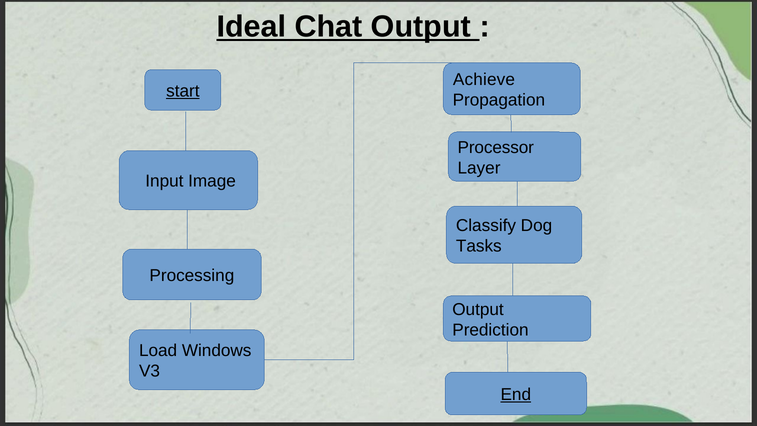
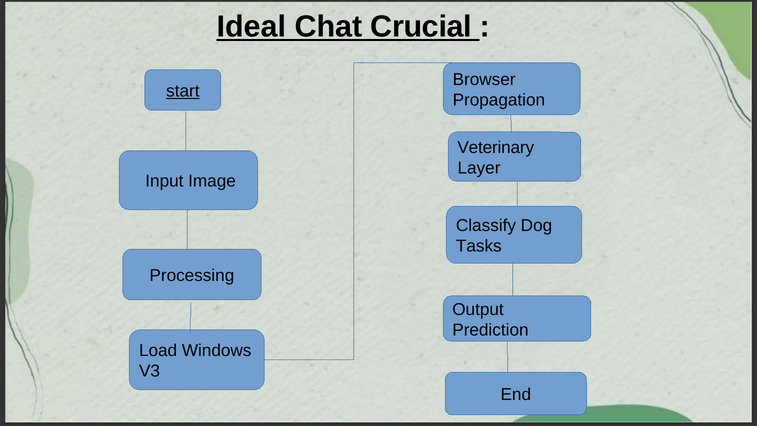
Chat Output: Output -> Crucial (421, 27)
Achieve: Achieve -> Browser (484, 80)
Processor: Processor -> Veterinary (496, 147)
End underline: present -> none (516, 395)
